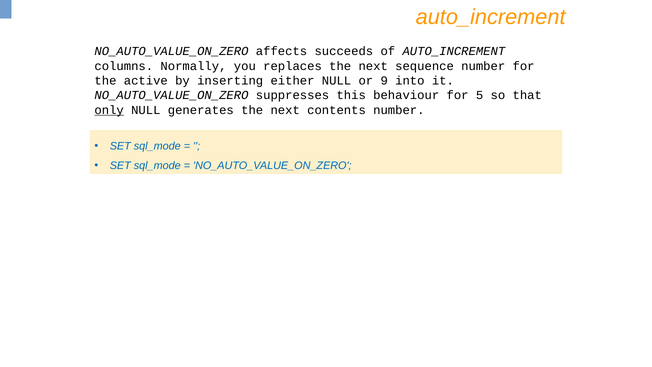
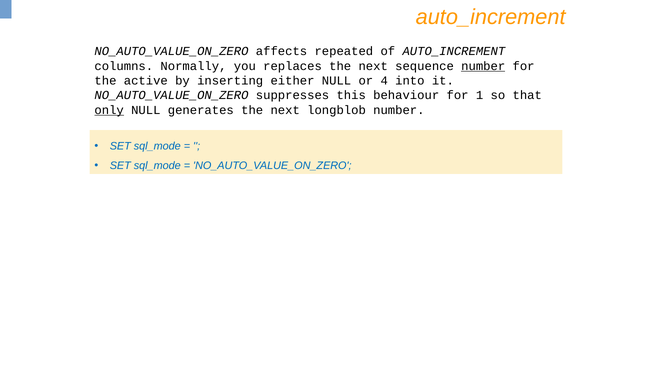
succeeds: succeeds -> repeated (344, 51)
number underline: none -> present (483, 66)
9: 9 -> 4 (384, 81)
5: 5 -> 1 (480, 95)
contents: contents -> longblob (337, 110)
